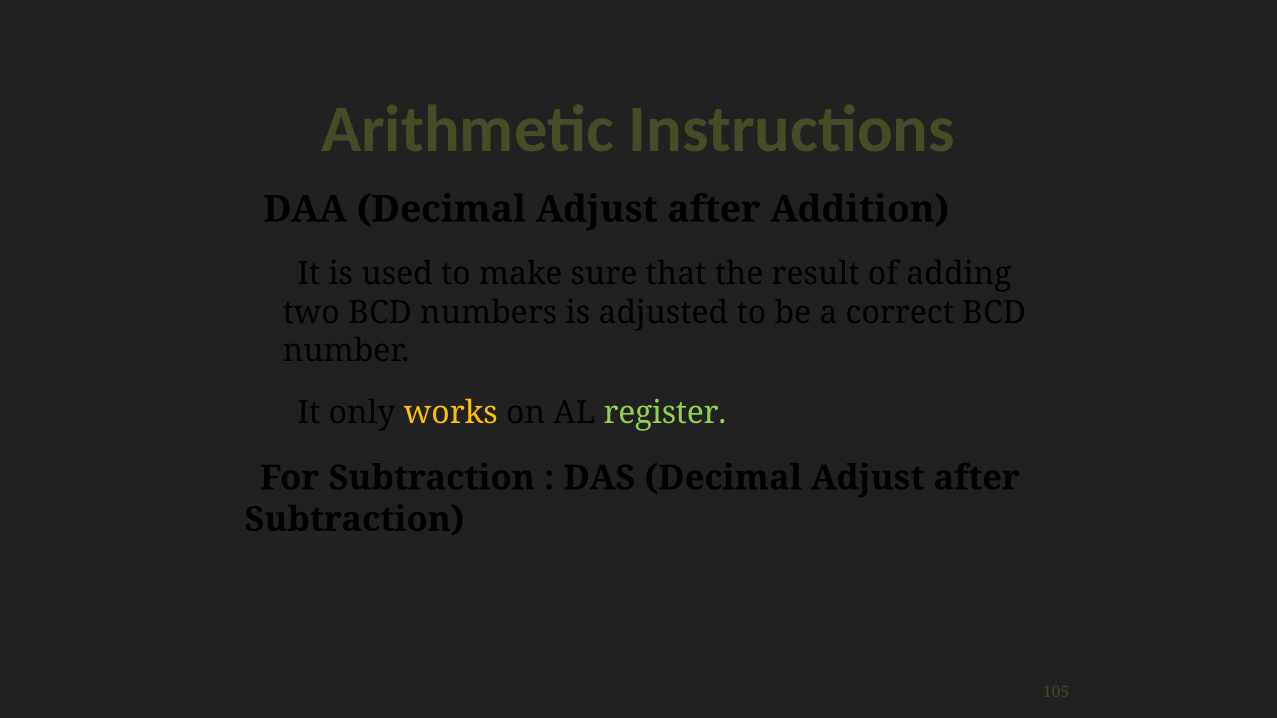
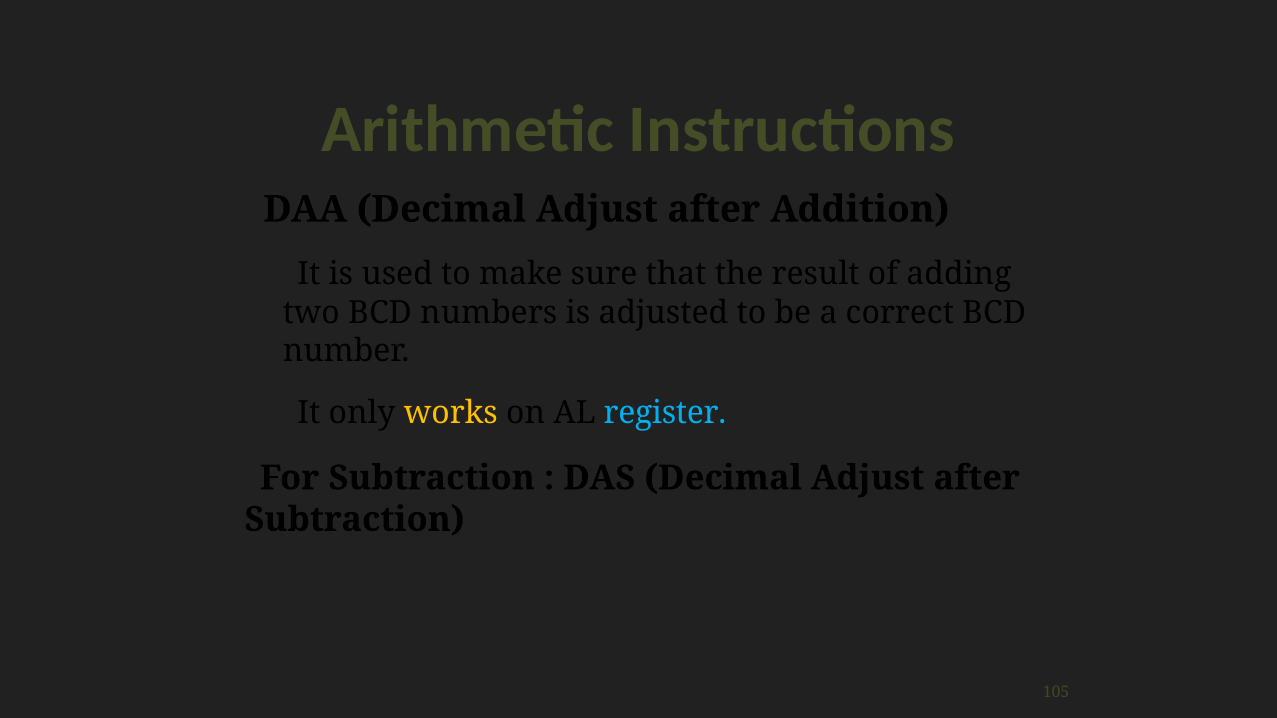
register colour: light green -> light blue (665, 413)
